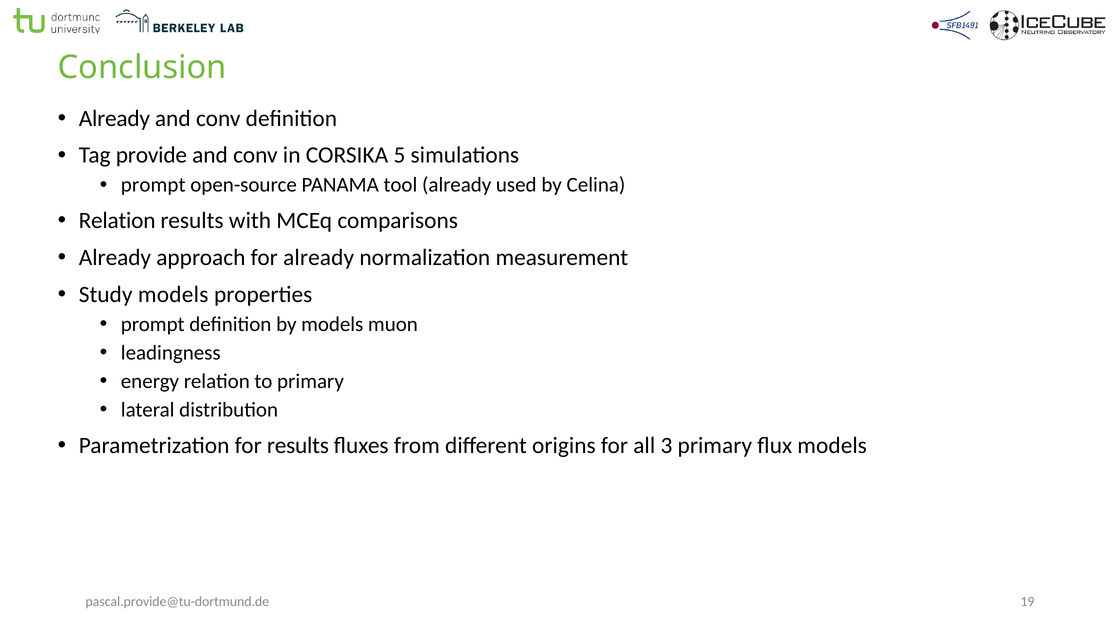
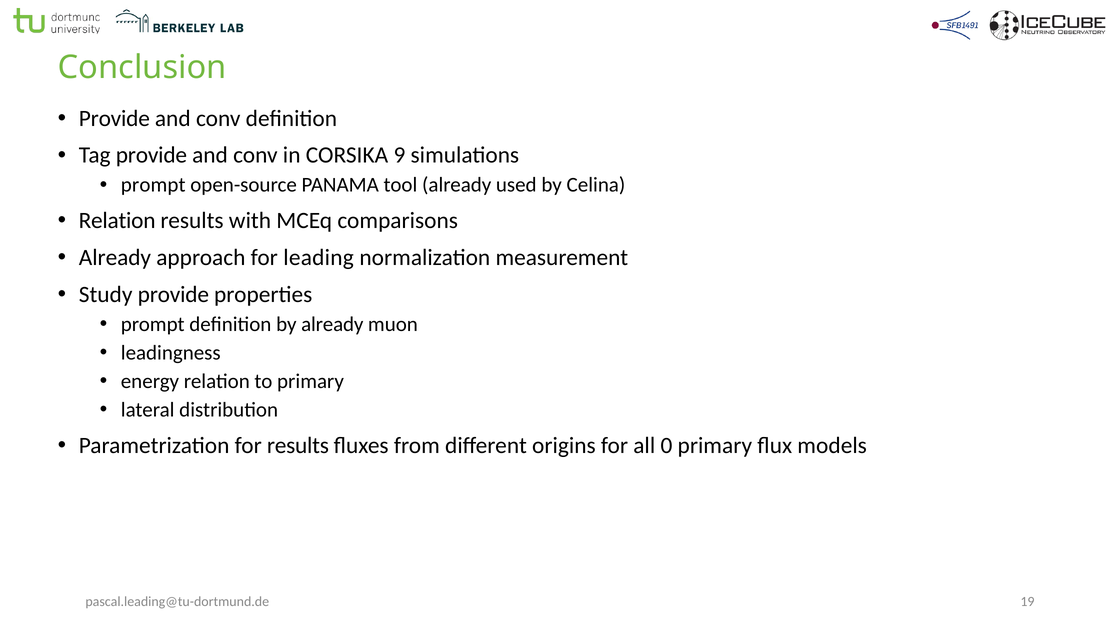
Already: Already -> Provide (114, 118)
5: 5 -> 9 (399, 155)
for already: already -> leading (319, 258)
Study models: models -> provide (173, 294)
by models: models -> already (332, 324)
3: 3 -> 0 (666, 445)
pascal.provide@tu-dortmund.de: pascal.provide@tu-dortmund.de -> pascal.leading@tu-dortmund.de (177, 602)
